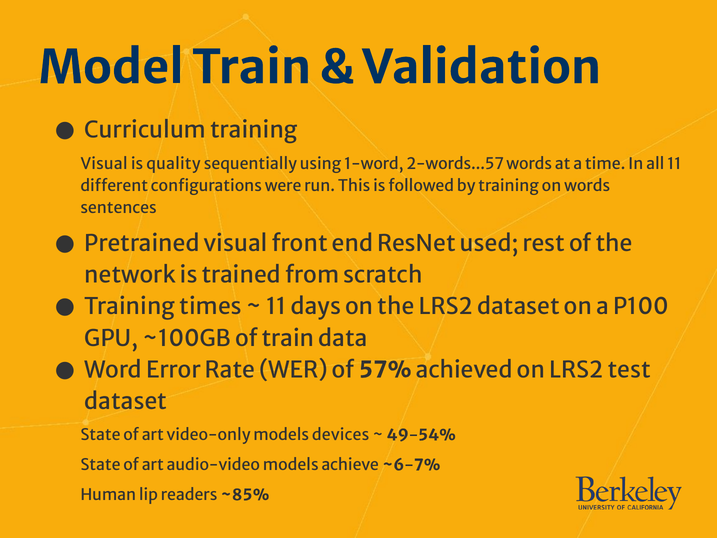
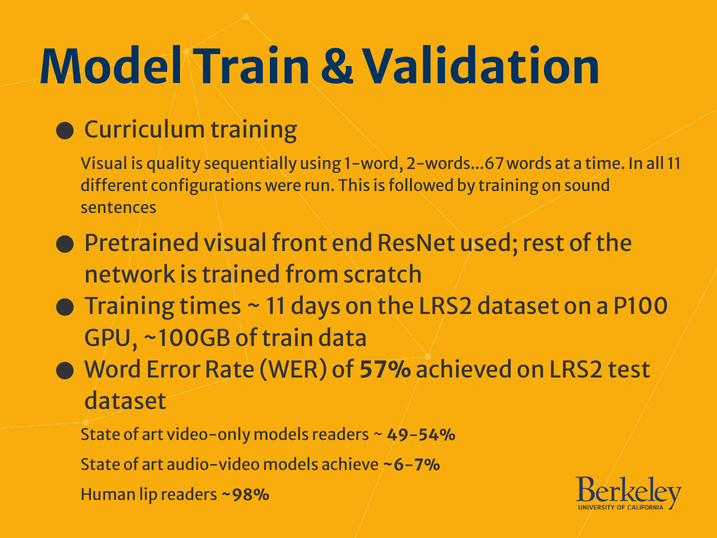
2-words...57: 2-words...57 -> 2-words...67 (455, 164)
on words: words -> sound (587, 186)
models devices: devices -> readers (341, 435)
~85%: ~85% -> ~98% (245, 495)
